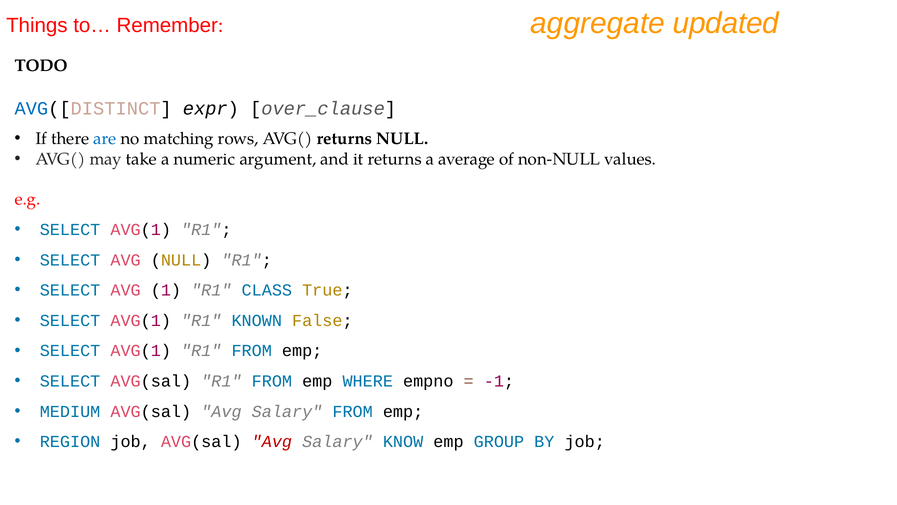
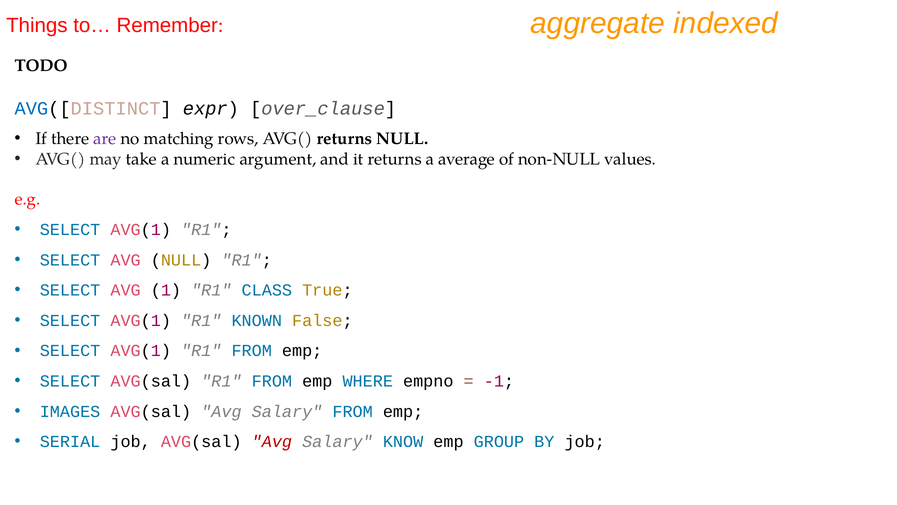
updated: updated -> indexed (726, 23)
are colour: blue -> purple (105, 139)
MEDIUM: MEDIUM -> IMAGES (70, 411)
REGION: REGION -> SERIAL (70, 441)
